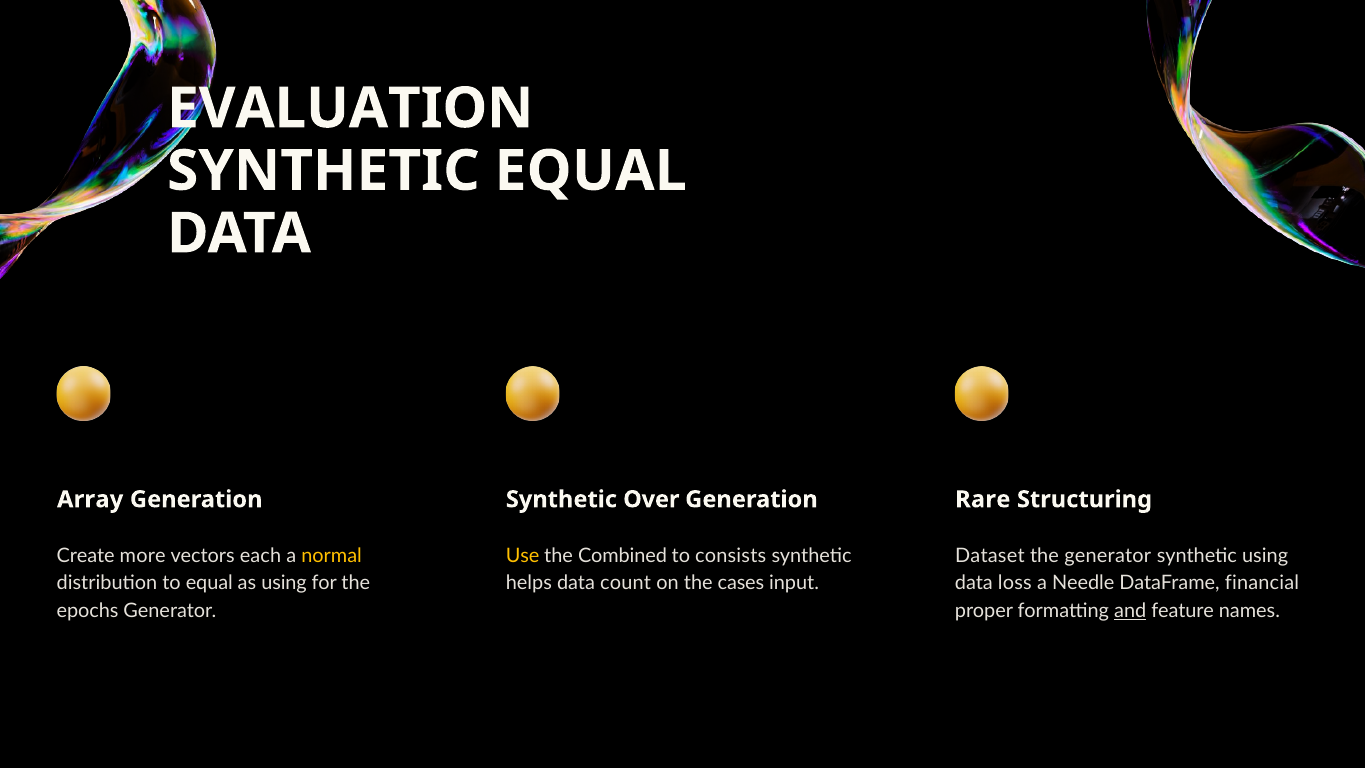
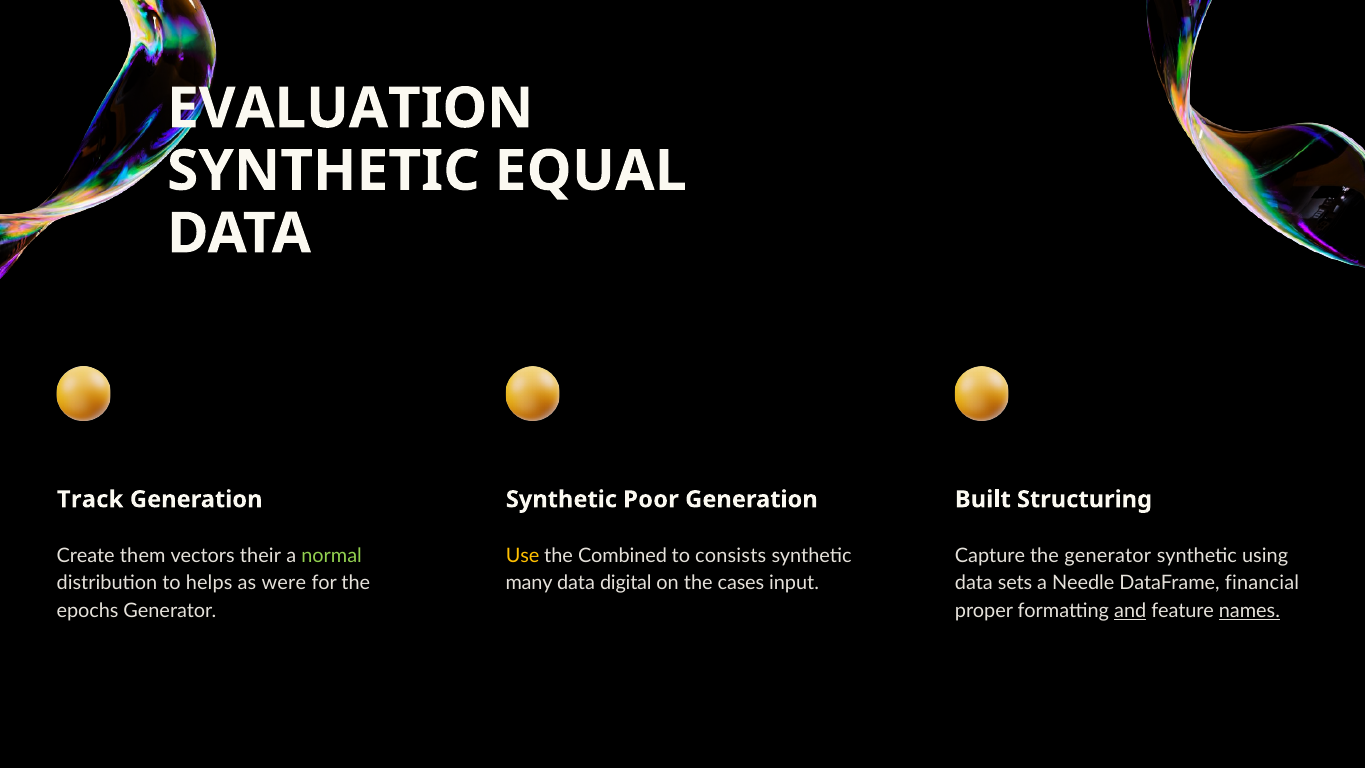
Array: Array -> Track (90, 499)
Over: Over -> Poor (651, 499)
Rare: Rare -> Built (983, 499)
more: more -> them (143, 555)
each: each -> their (260, 555)
normal colour: yellow -> light green (332, 555)
Dataset: Dataset -> Capture (990, 555)
to equal: equal -> helps (209, 583)
as using: using -> were (284, 583)
loss: loss -> sets (1015, 583)
helps: helps -> many (529, 583)
count: count -> digital (626, 583)
names underline: none -> present (1249, 611)
